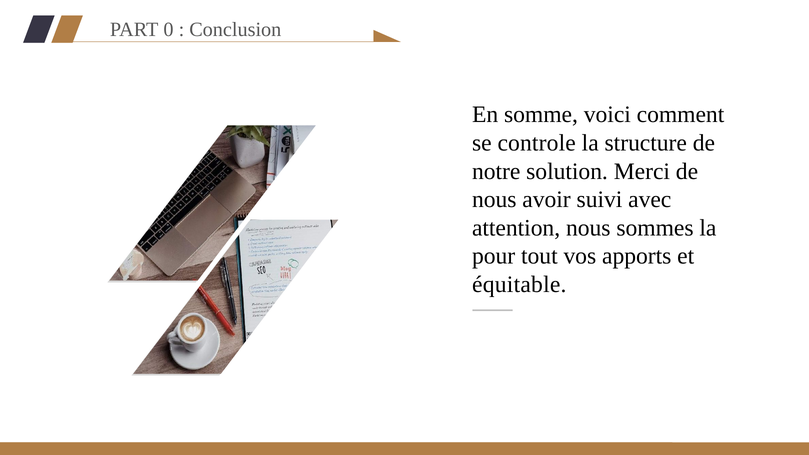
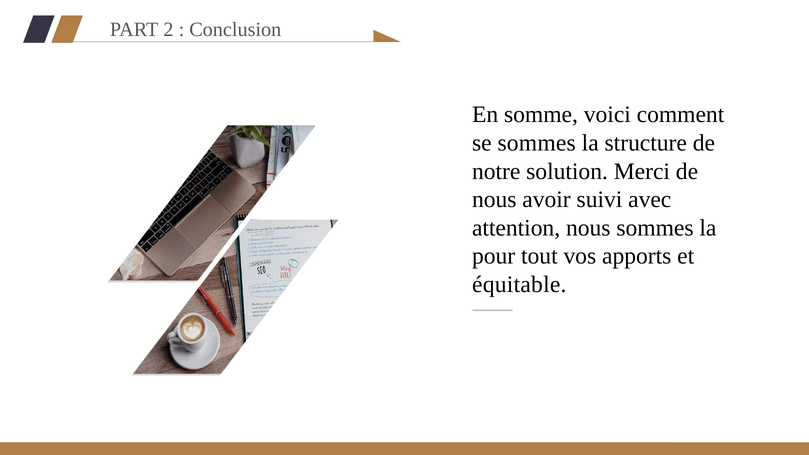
0: 0 -> 2 (169, 29)
se controle: controle -> sommes (537, 143)
